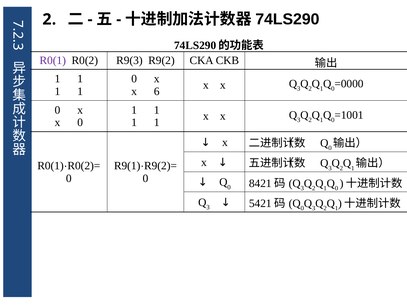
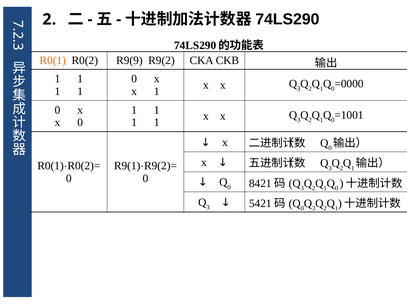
R0(1 colour: purple -> orange (53, 61)
R9(3: R9(3 -> R9(9 (129, 61)
x 6: 6 -> 1 (157, 91)
